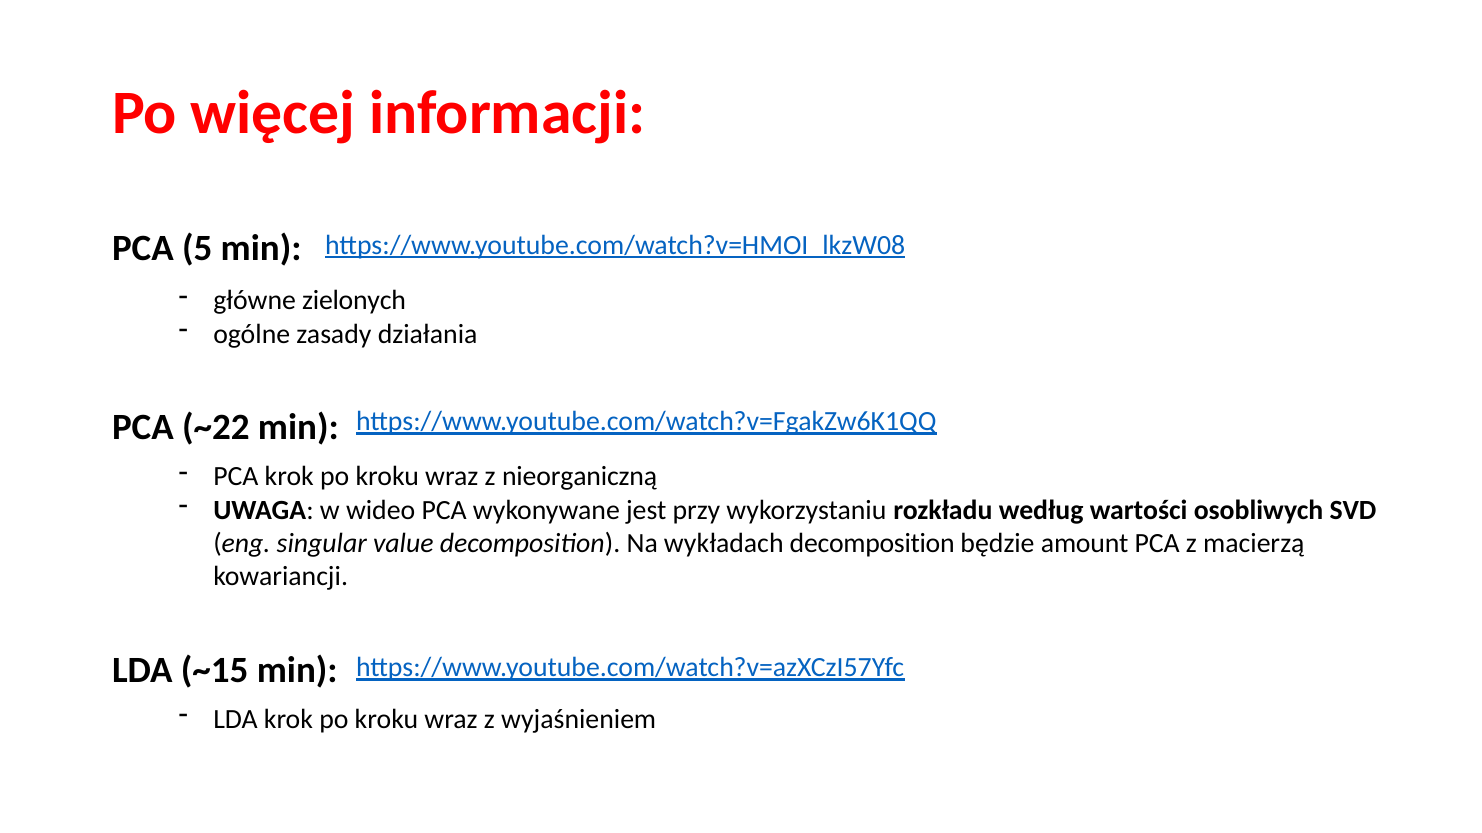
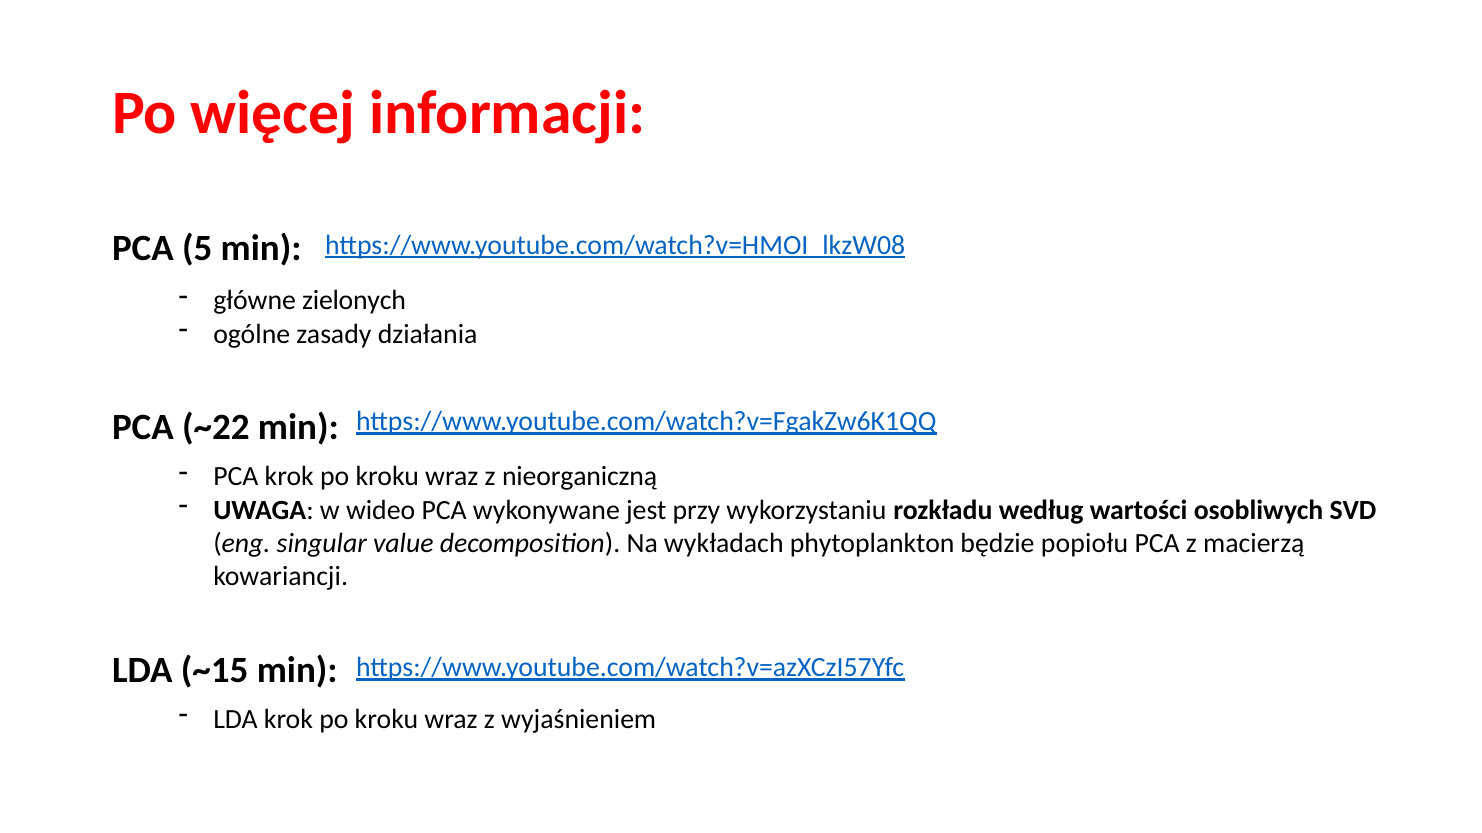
wykładach decomposition: decomposition -> phytoplankton (872, 544)
amount: amount -> popiołu (1085, 544)
